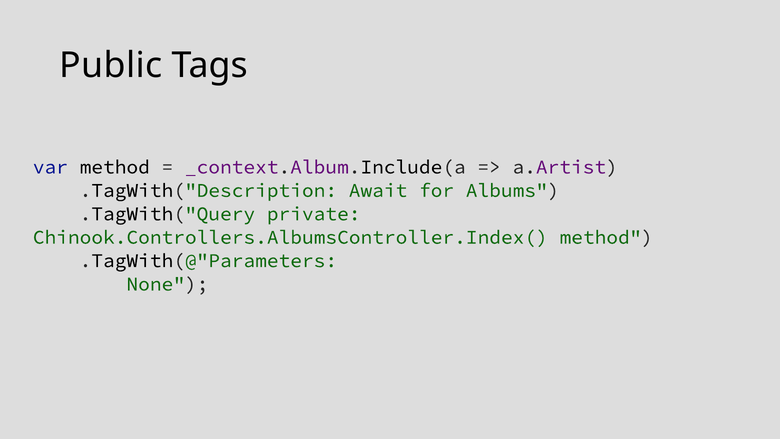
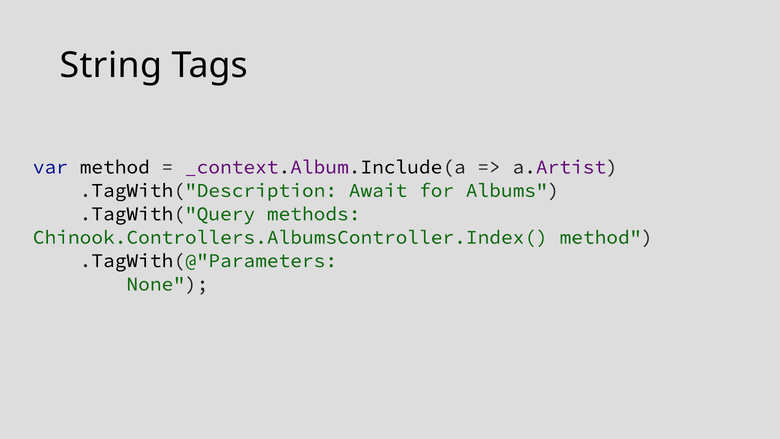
Public: Public -> String (111, 66)
private: private -> methods (314, 214)
